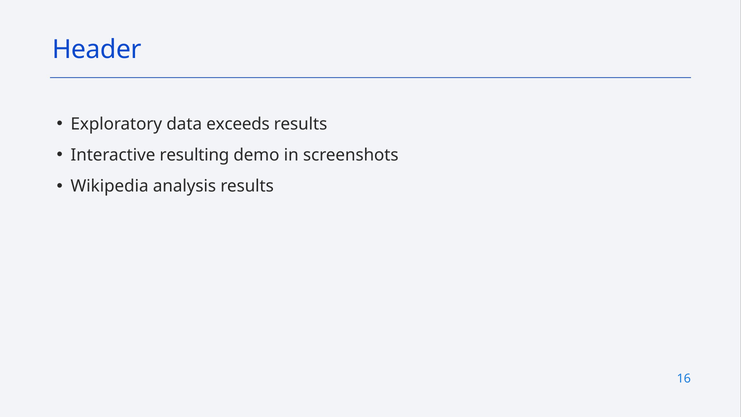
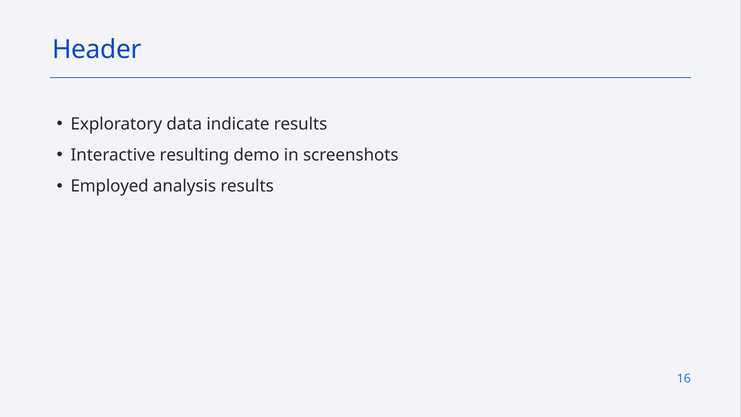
exceeds: exceeds -> indicate (238, 124)
Wikipedia: Wikipedia -> Employed (110, 186)
